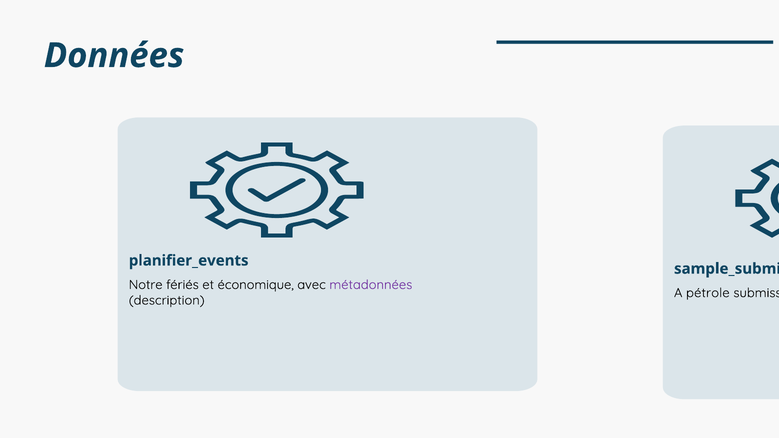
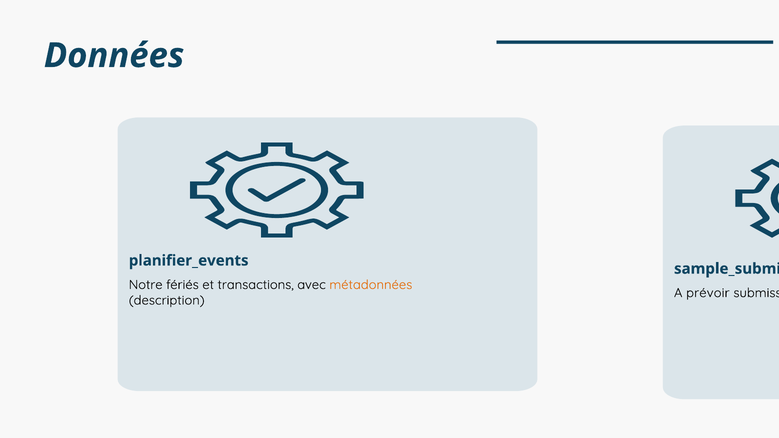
économique: économique -> transactions (256, 285)
métadonnées colour: purple -> orange (371, 285)
pétrole: pétrole -> prévoir (708, 293)
